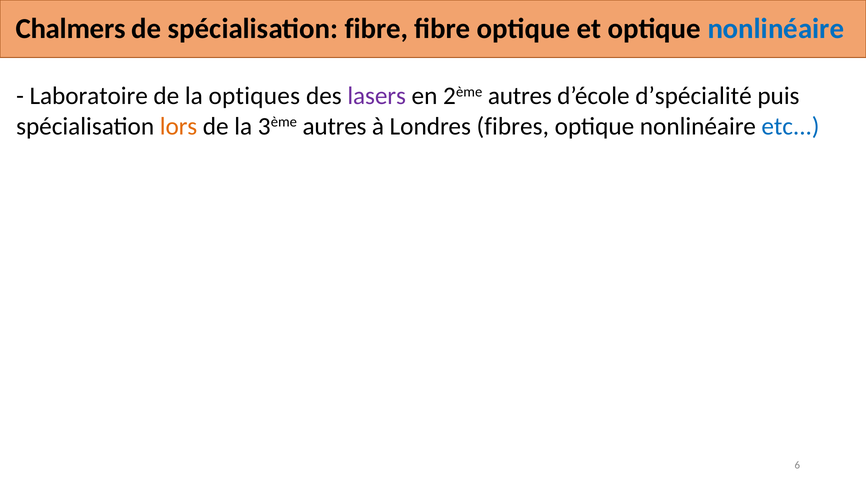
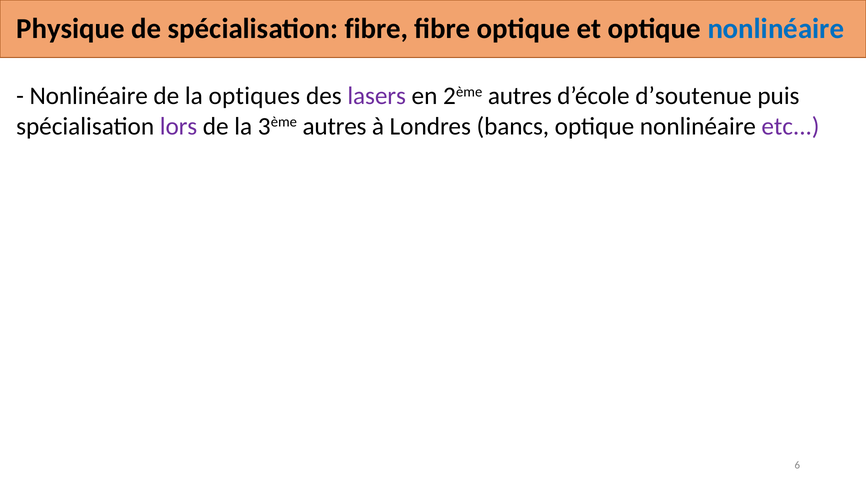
Chalmers: Chalmers -> Physique (71, 29)
Laboratoire: Laboratoire -> Nonlinéaire (89, 96)
d’spécialité: d’spécialité -> d’soutenue (693, 96)
lors colour: orange -> purple (179, 126)
fibres: fibres -> bancs (513, 126)
etc colour: blue -> purple (791, 126)
